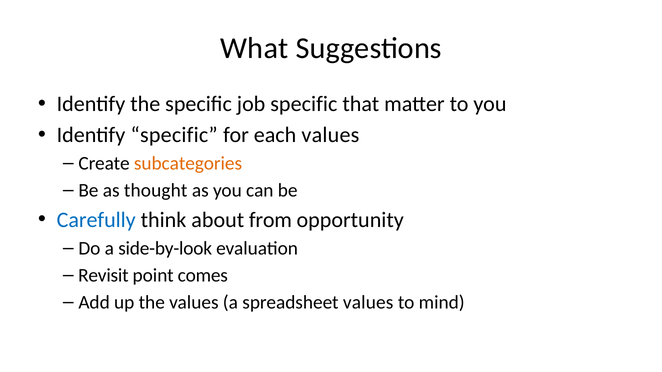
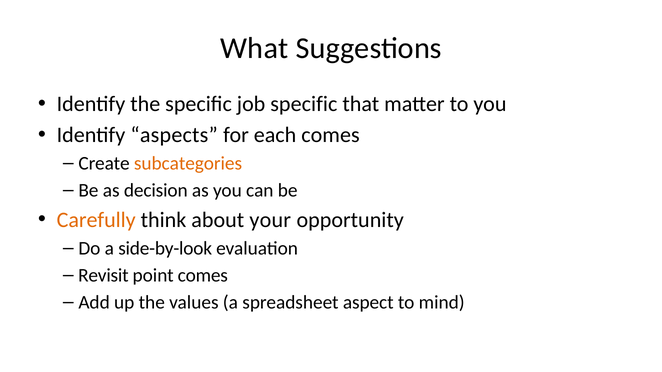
Identify specific: specific -> aspects (174, 135)
each values: values -> comes (330, 135)
thought: thought -> decision (156, 191)
Carefully colour: blue -> orange (96, 220)
from: from -> your (270, 220)
spreadsheet values: values -> aspect (368, 303)
